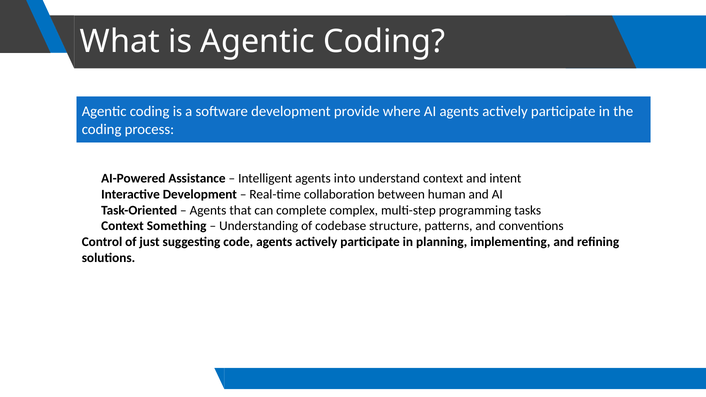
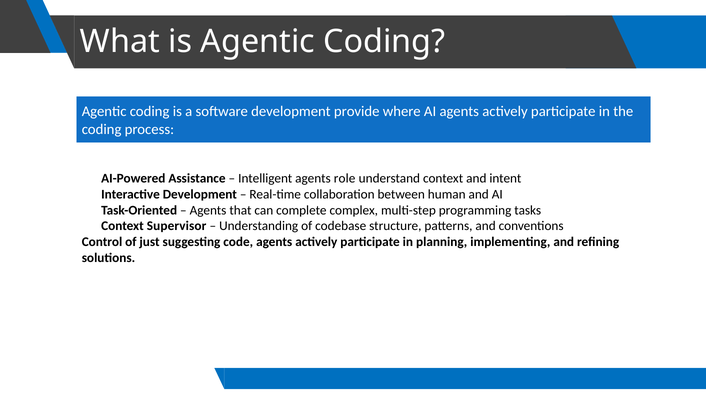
into: into -> role (345, 178)
Something: Something -> Supervisor (177, 226)
